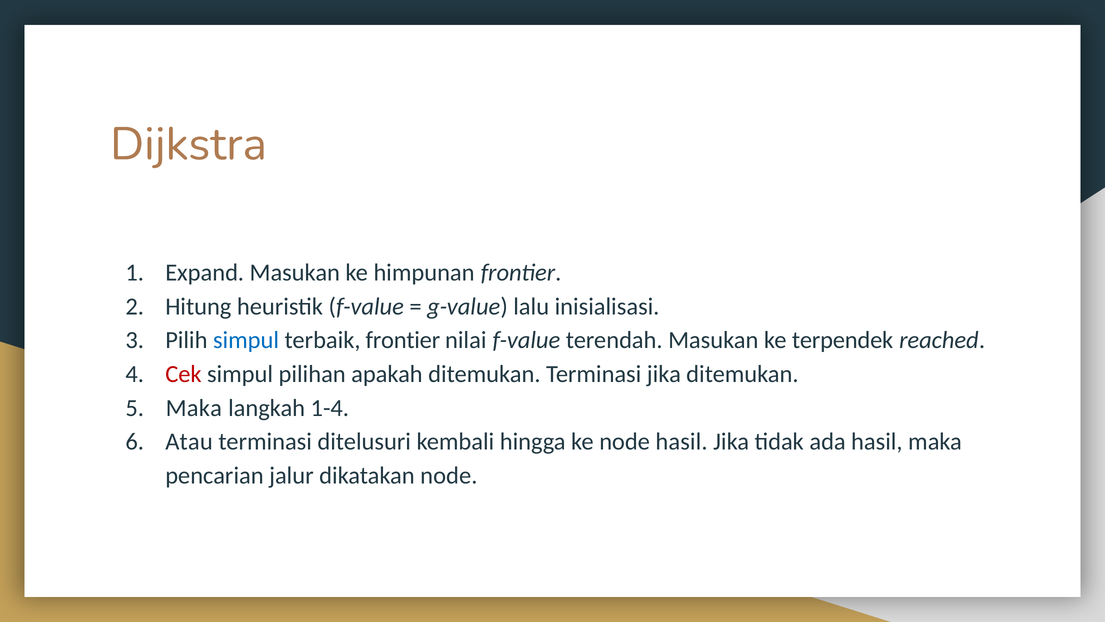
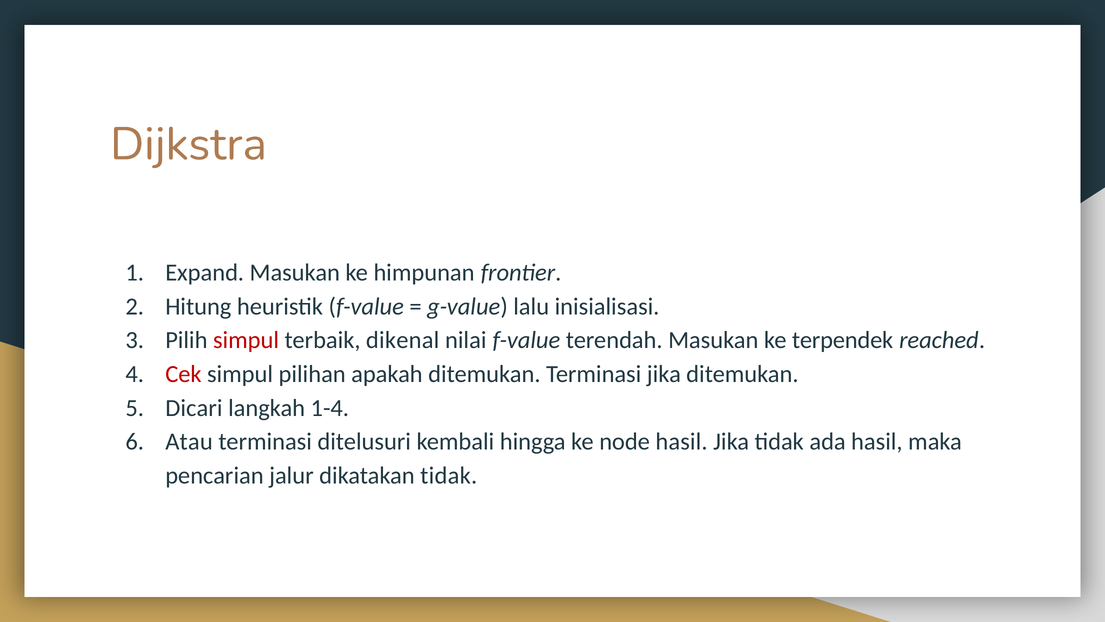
simpul colour: blue -> red (246, 340)
terbaik frontier: frontier -> dikenal (403, 340)
Maka: Maka -> Dicari (194, 408)
dikatakan node: node -> tidak (449, 475)
